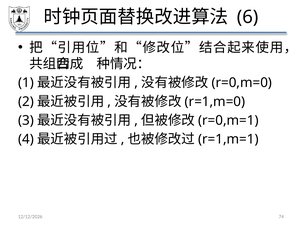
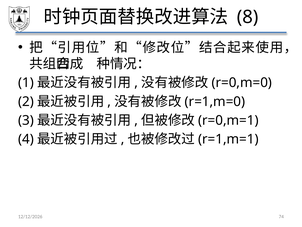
6: 6 -> 8 (248, 17)
